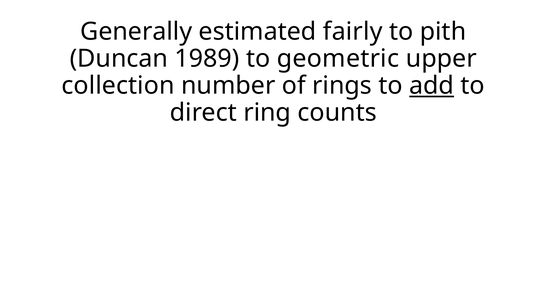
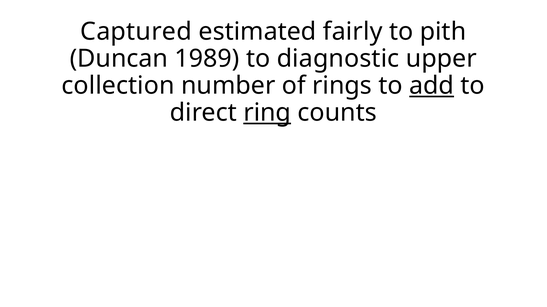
Generally: Generally -> Captured (136, 32)
geometric: geometric -> diagnostic (338, 59)
ring underline: none -> present (267, 113)
